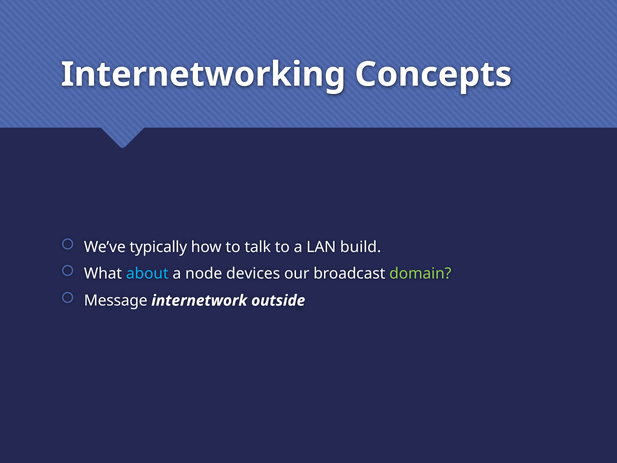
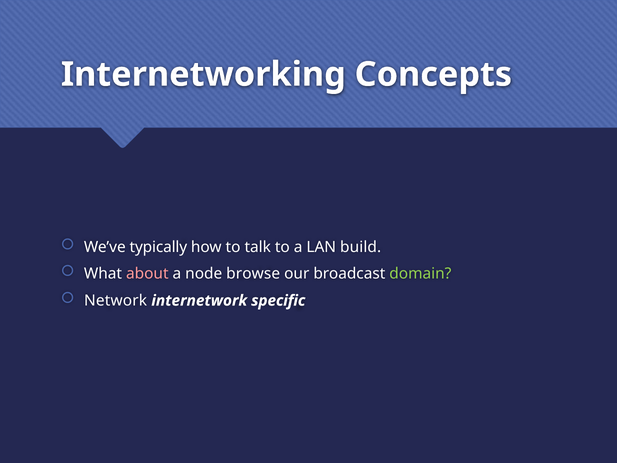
about colour: light blue -> pink (147, 274)
devices: devices -> browse (253, 274)
Message: Message -> Network (116, 300)
outside: outside -> specific (278, 300)
